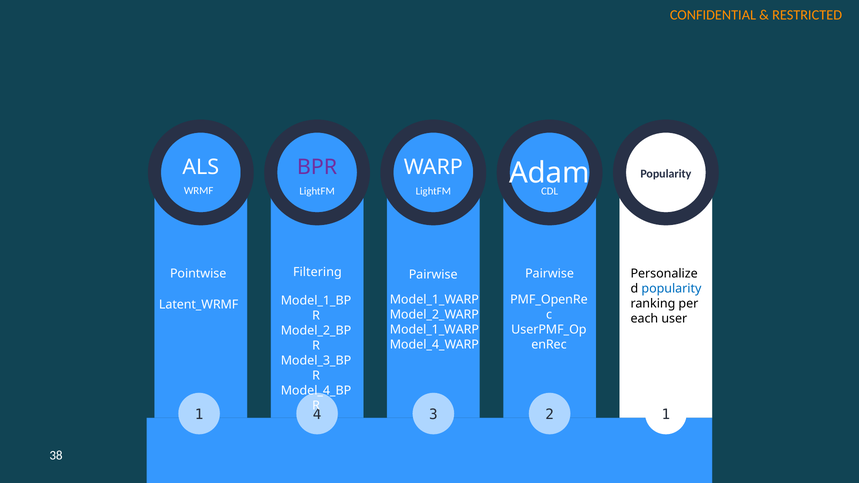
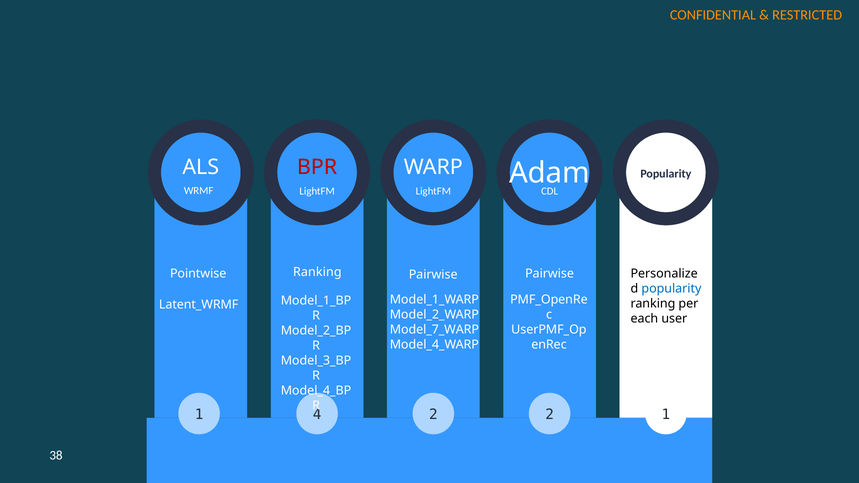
BPR colour: purple -> red (317, 167)
Pointwise Filtering: Filtering -> Ranking (317, 272)
Model_1_WARP: Model_1_WARP -> Model_7_WARP (434, 330)
3: 3 -> 2 (433, 415)
